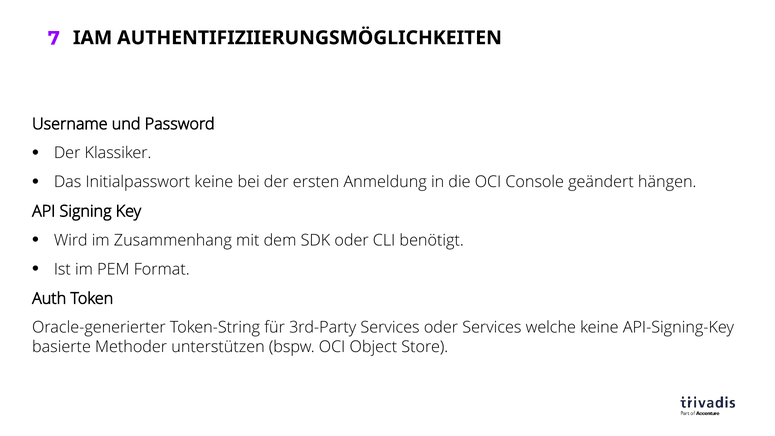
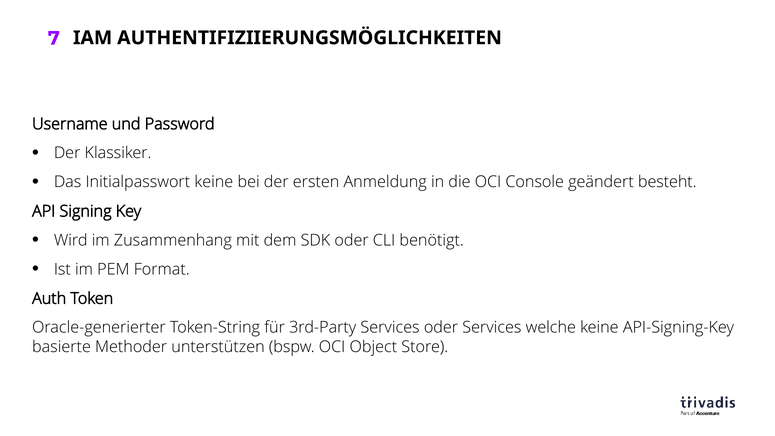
hängen: hängen -> besteht (667, 182)
